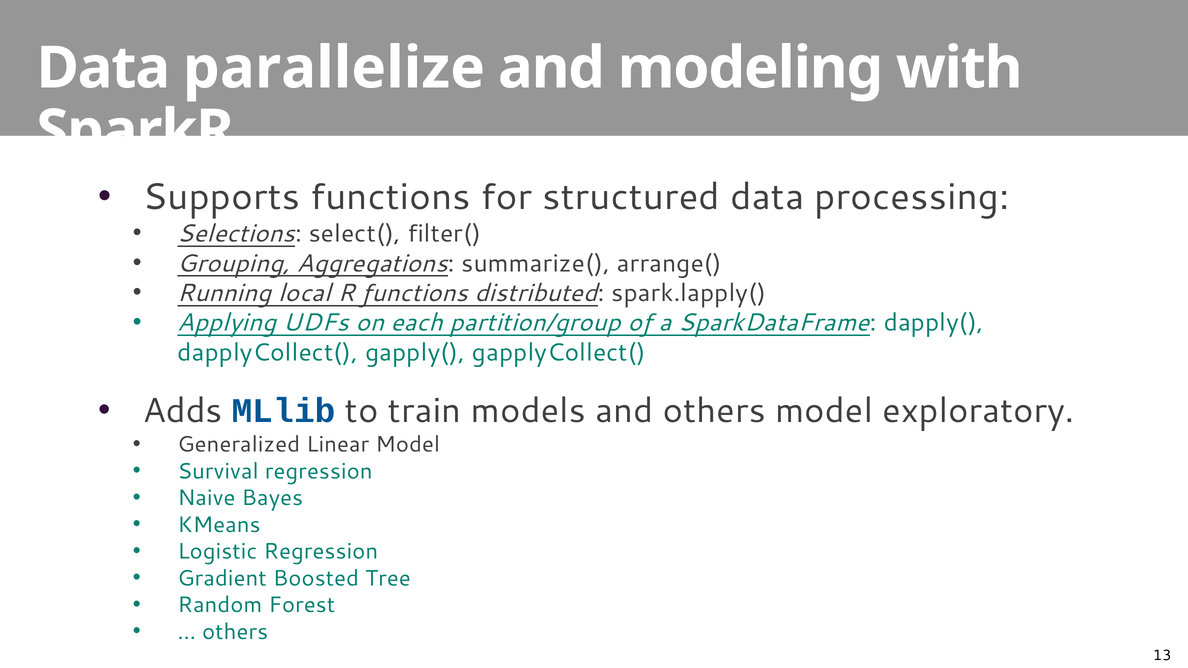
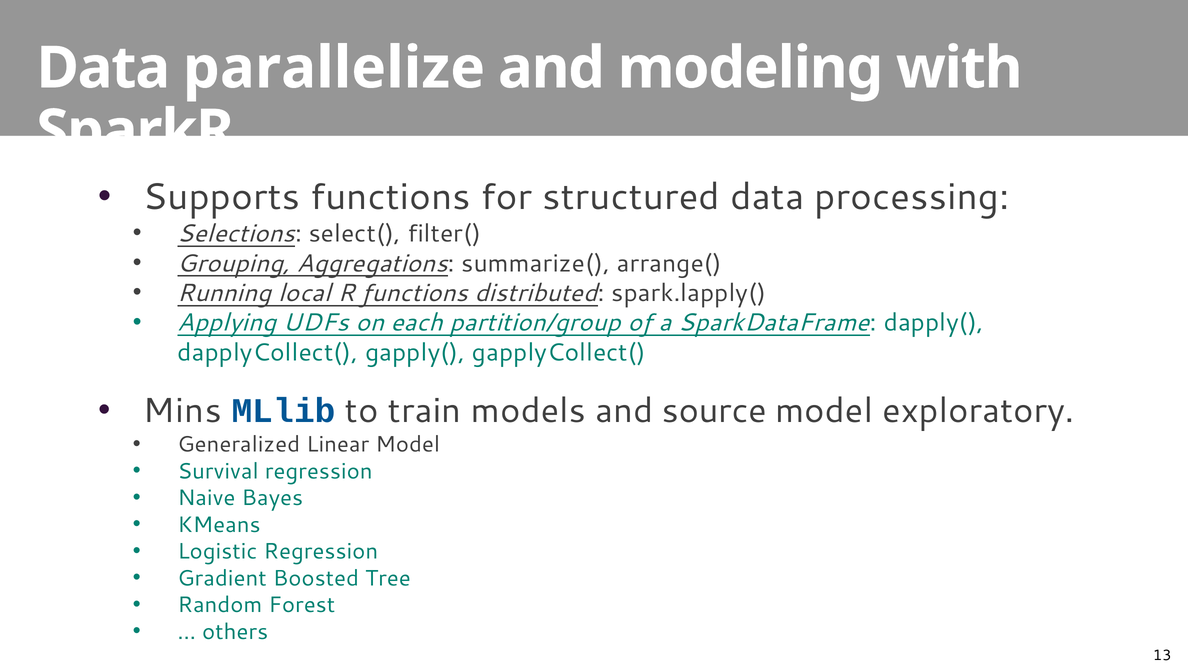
Adds: Adds -> Mins (182, 411)
and others: others -> source (714, 411)
